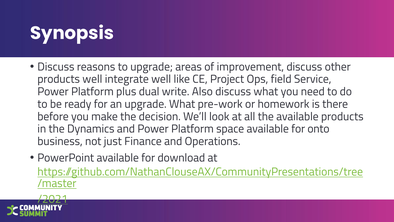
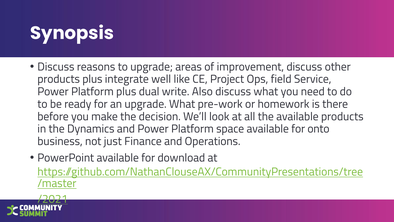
products well: well -> plus (92, 79)
